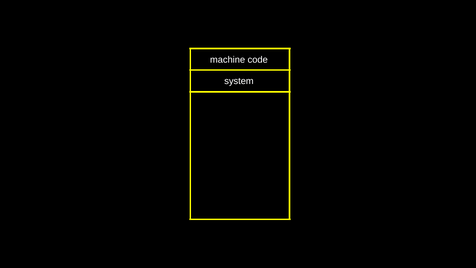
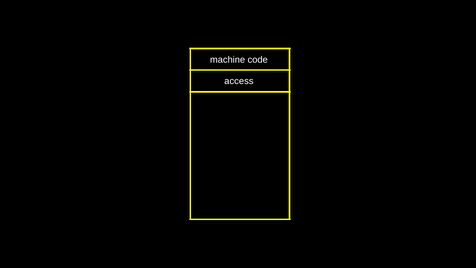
system: system -> access (239, 81)
